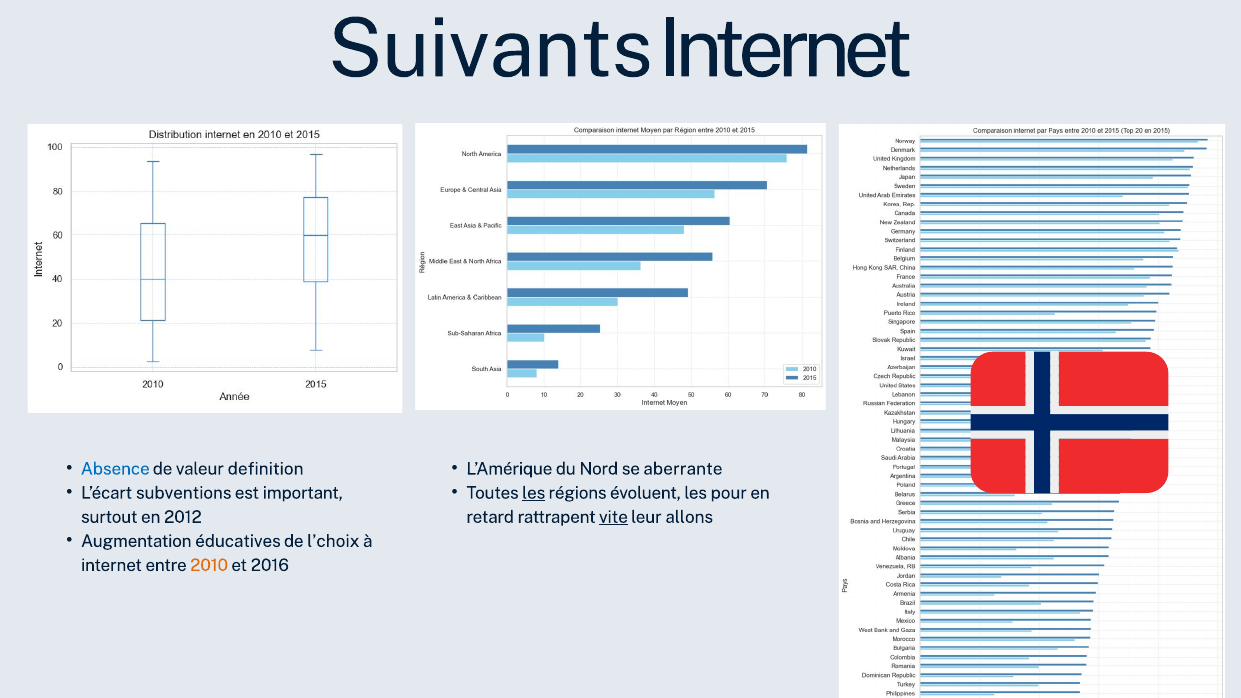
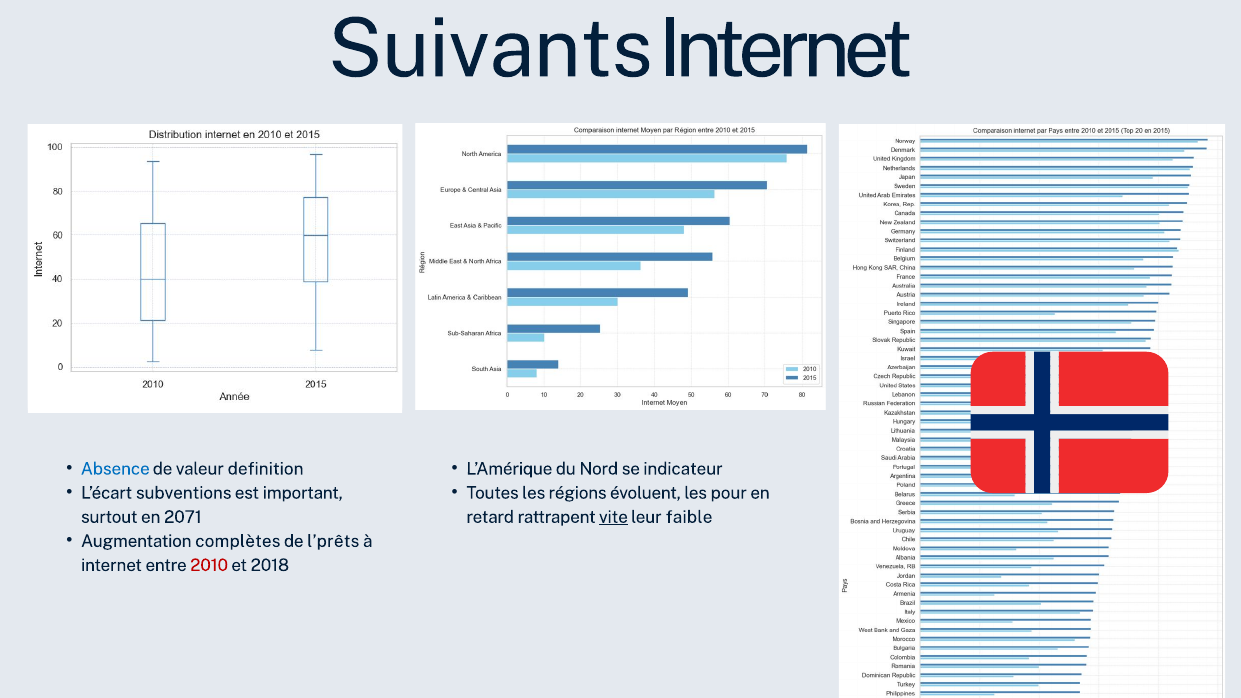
aberrante: aberrante -> indicateur (683, 469)
les underline: present -> none (534, 493)
2012: 2012 -> 2071 (183, 517)
allons: allons -> faible (689, 517)
éducatives: éducatives -> complètes (238, 541)
l’choix: l’choix -> l’prêts (333, 541)
2010 colour: orange -> red (209, 565)
2016: 2016 -> 2018 (270, 565)
